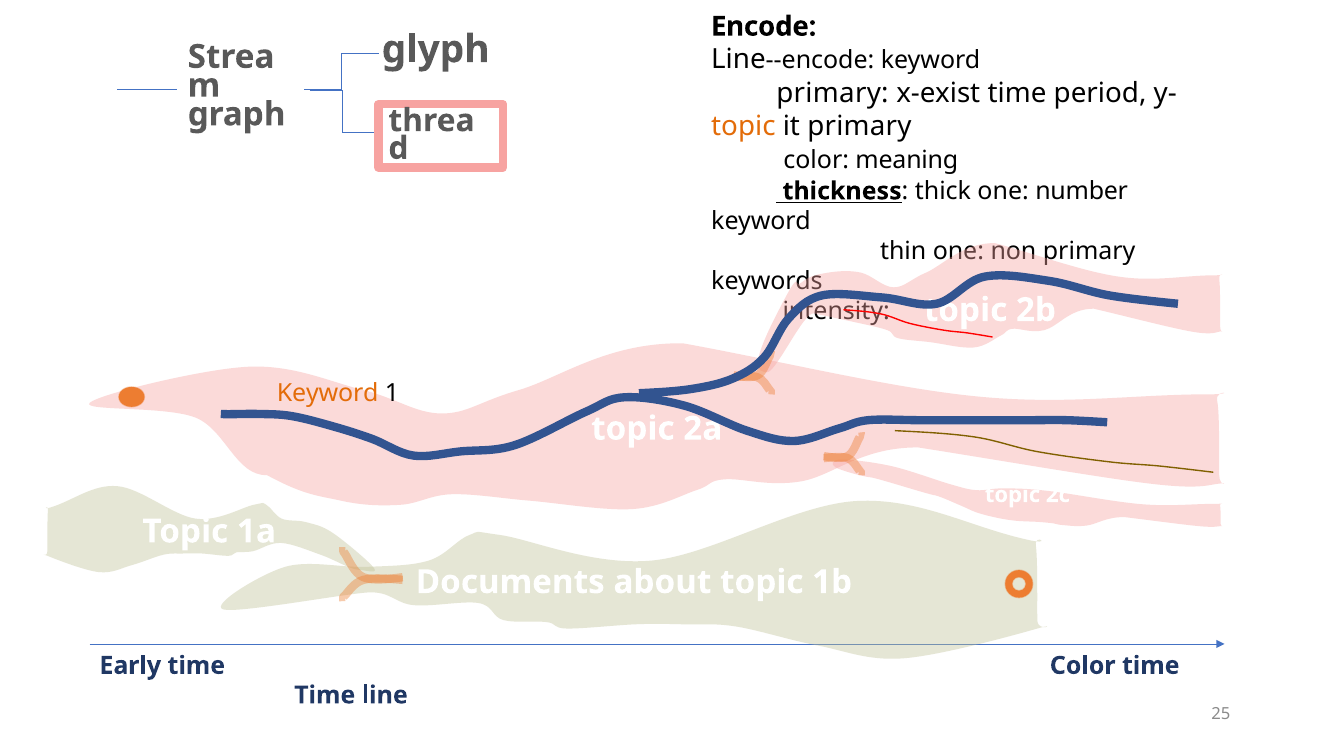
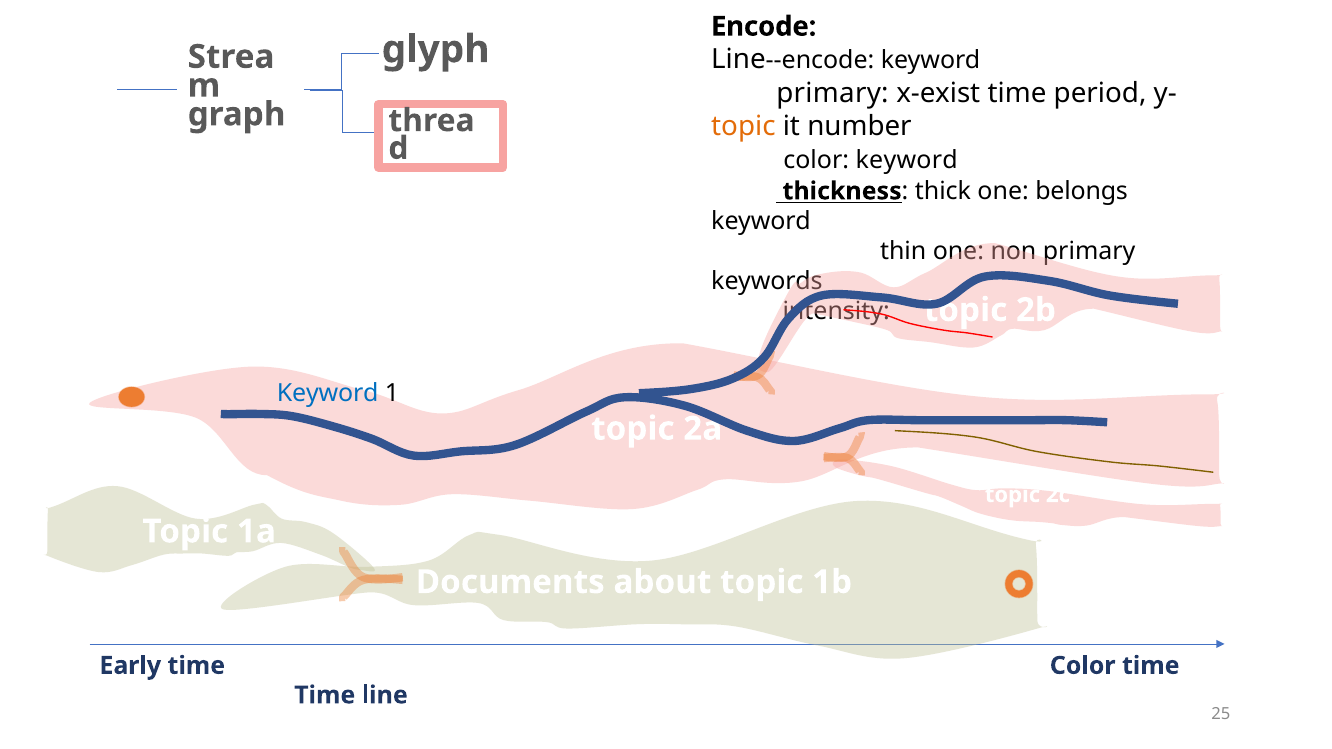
it primary: primary -> number (859, 126)
color meaning: meaning -> keyword (907, 161)
number: number -> belongs (1082, 191)
Keyword colour: orange -> blue (328, 394)
